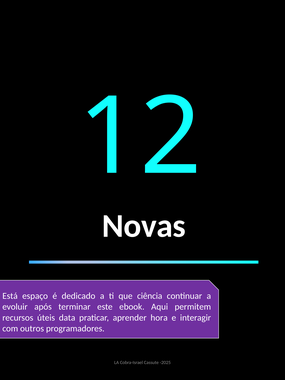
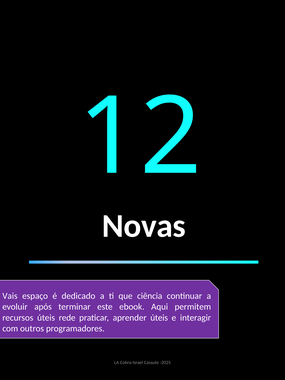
Está: Está -> Vais (10, 296)
data: data -> rede (67, 318)
aprender hora: hora -> úteis (159, 318)
